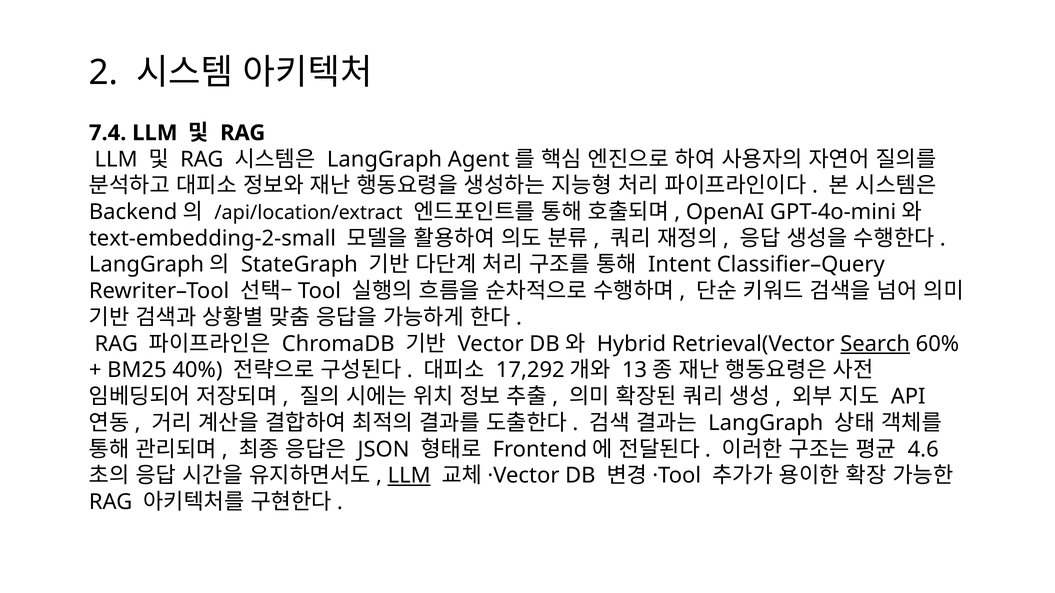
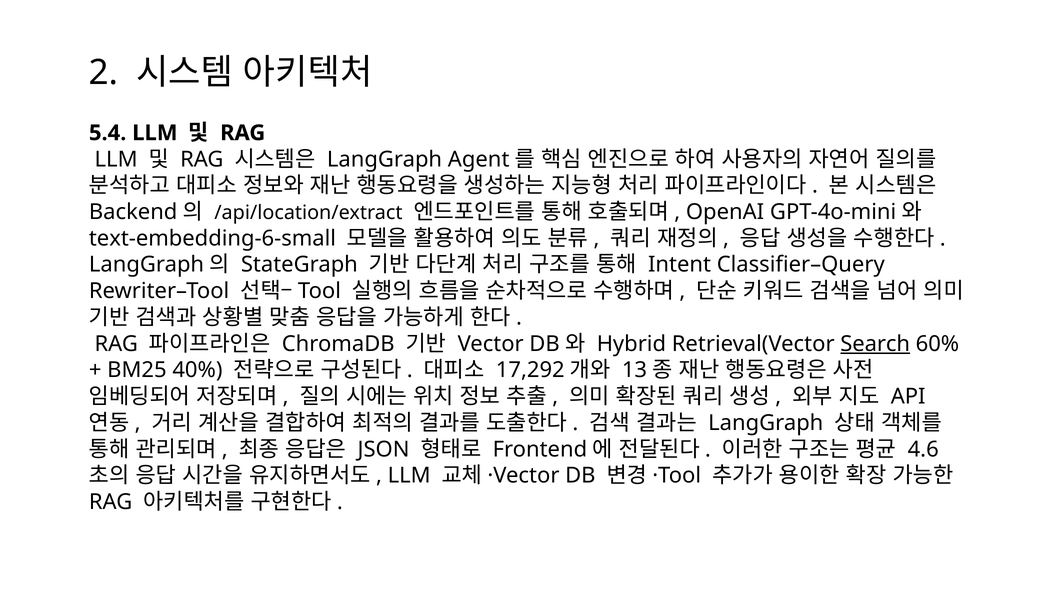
7.4: 7.4 -> 5.4 (108, 133)
text-embedding-2-small: text-embedding-2-small -> text-embedding-6-small (212, 239)
LLM underline: present -> none (409, 476)
